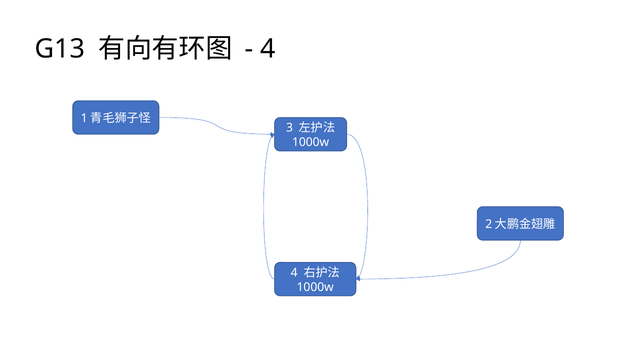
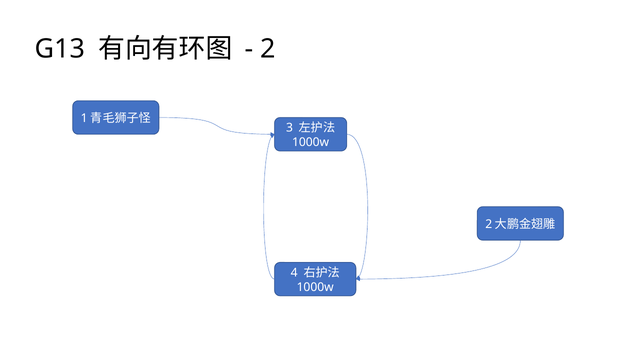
4: 4 -> 2 (268, 49)
